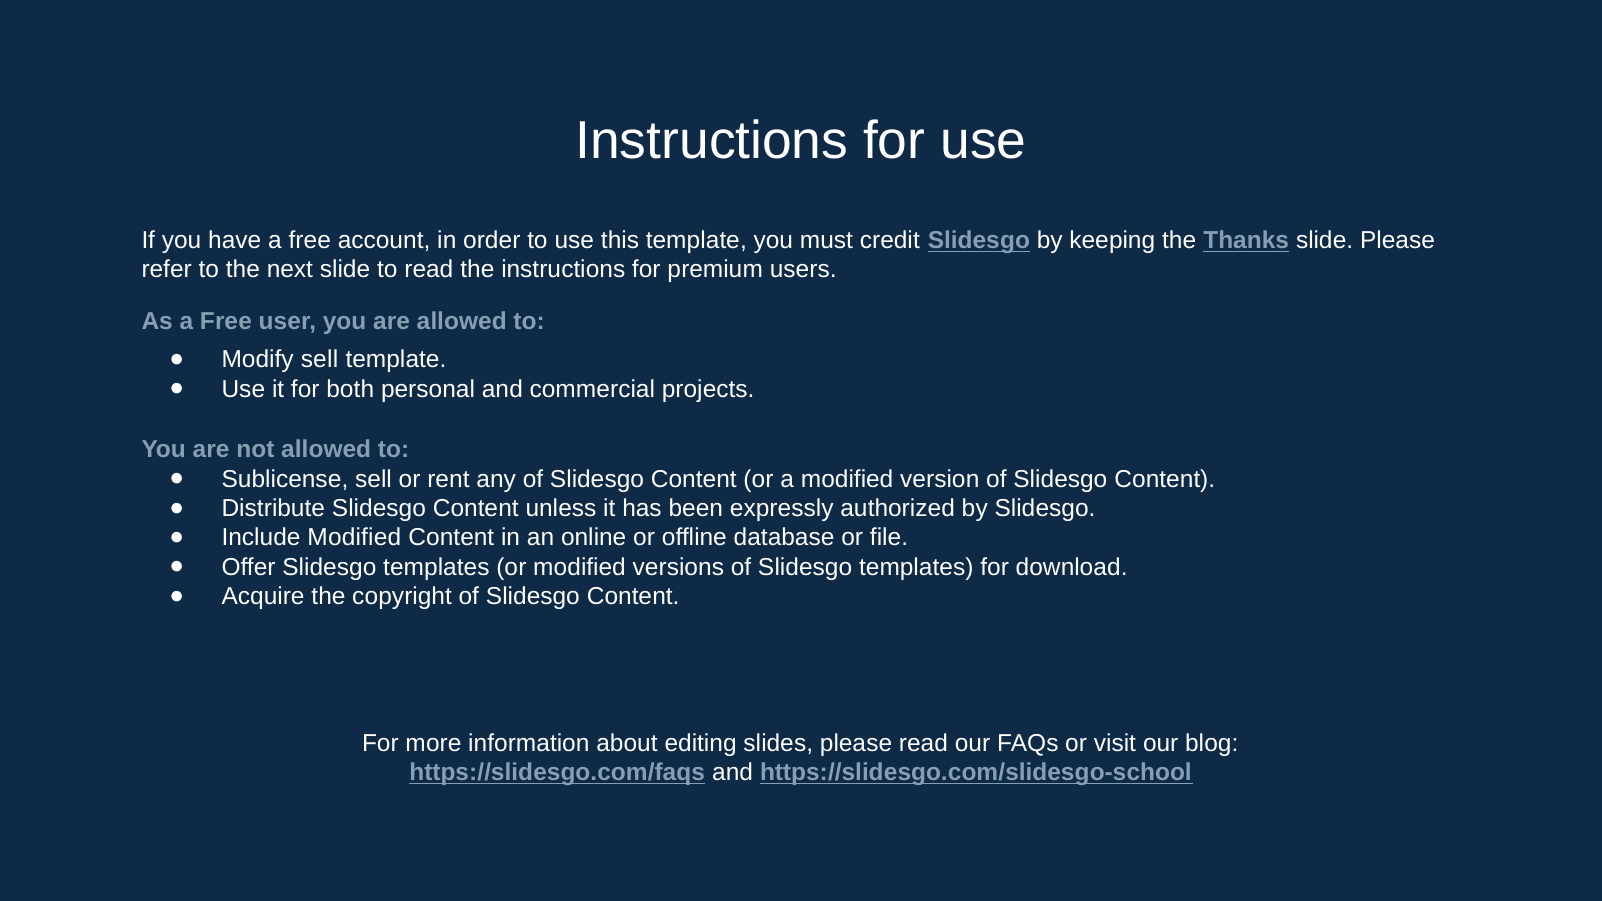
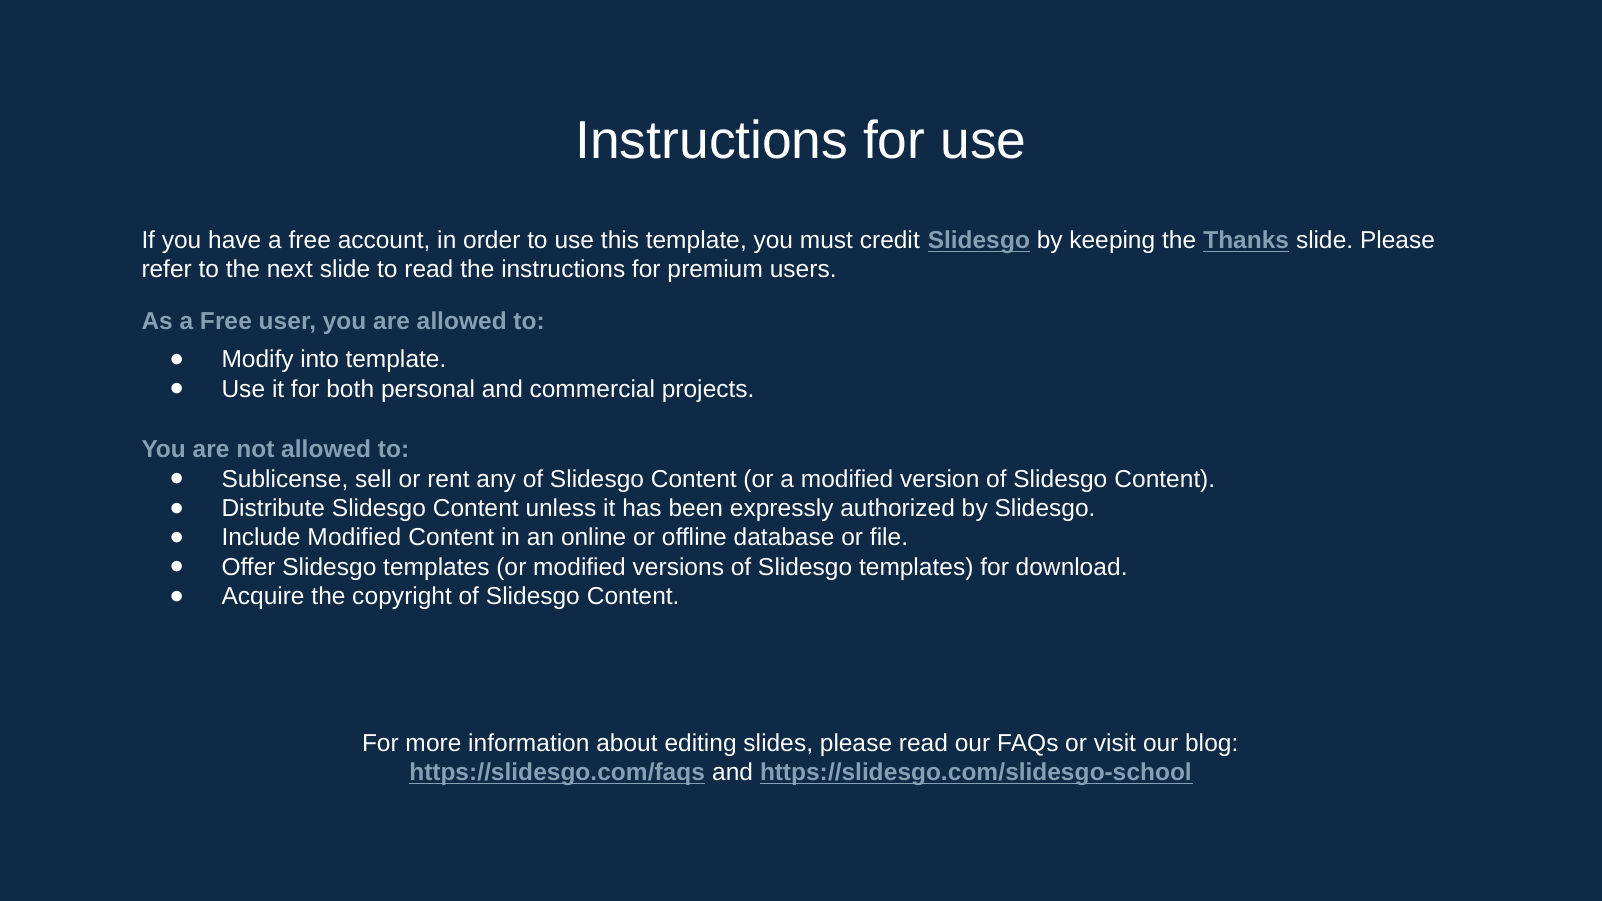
Modify sell: sell -> into (320, 360)
